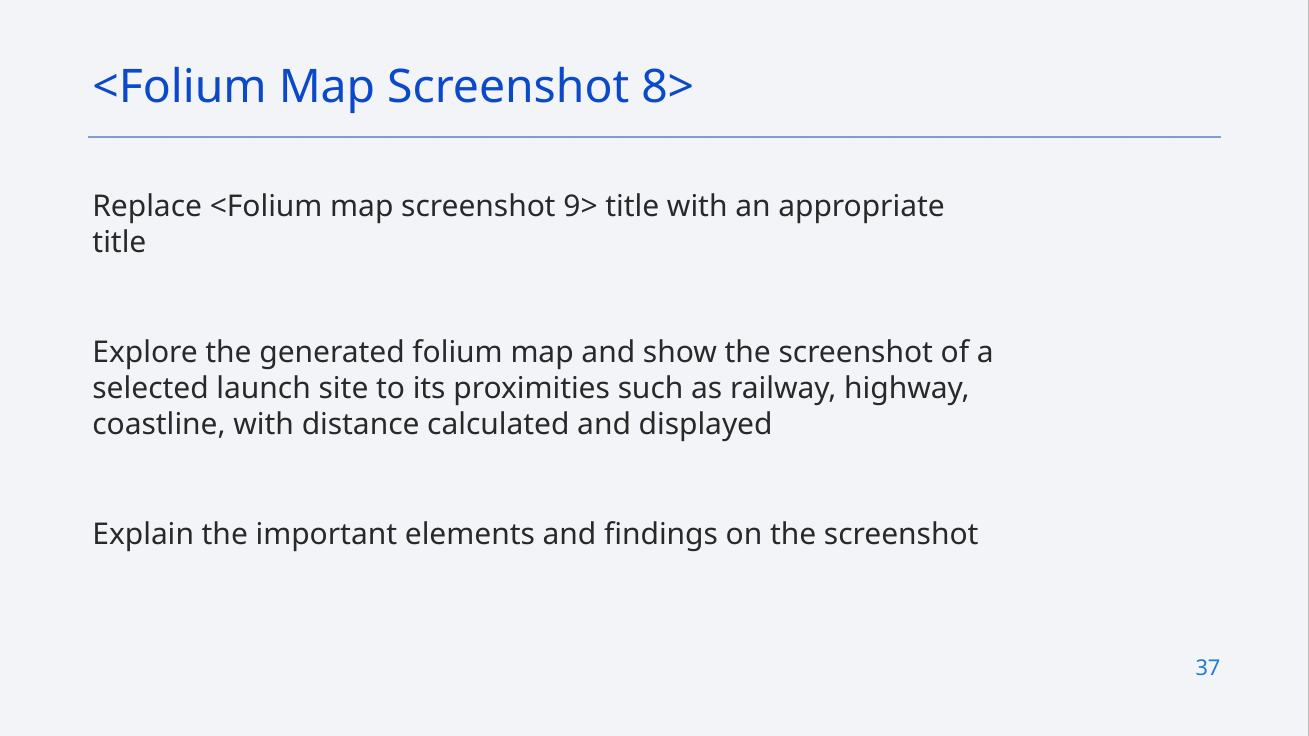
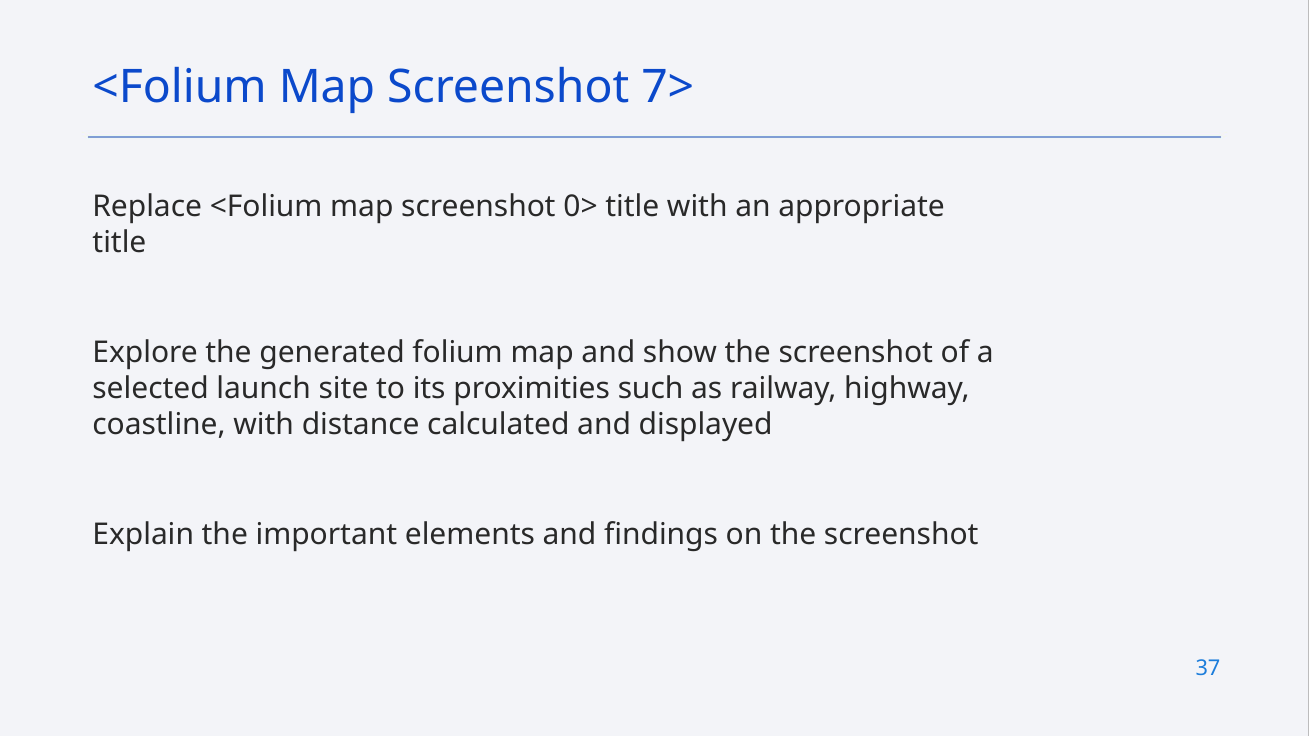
8>: 8> -> 7> (668, 87)
9>: 9> -> 0> (581, 206)
